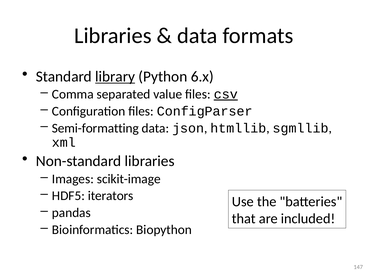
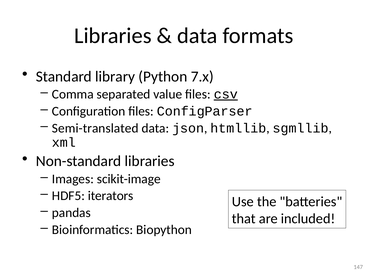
library underline: present -> none (115, 77)
6.x: 6.x -> 7.x (202, 77)
Semi-formatting: Semi-formatting -> Semi-translated (95, 128)
